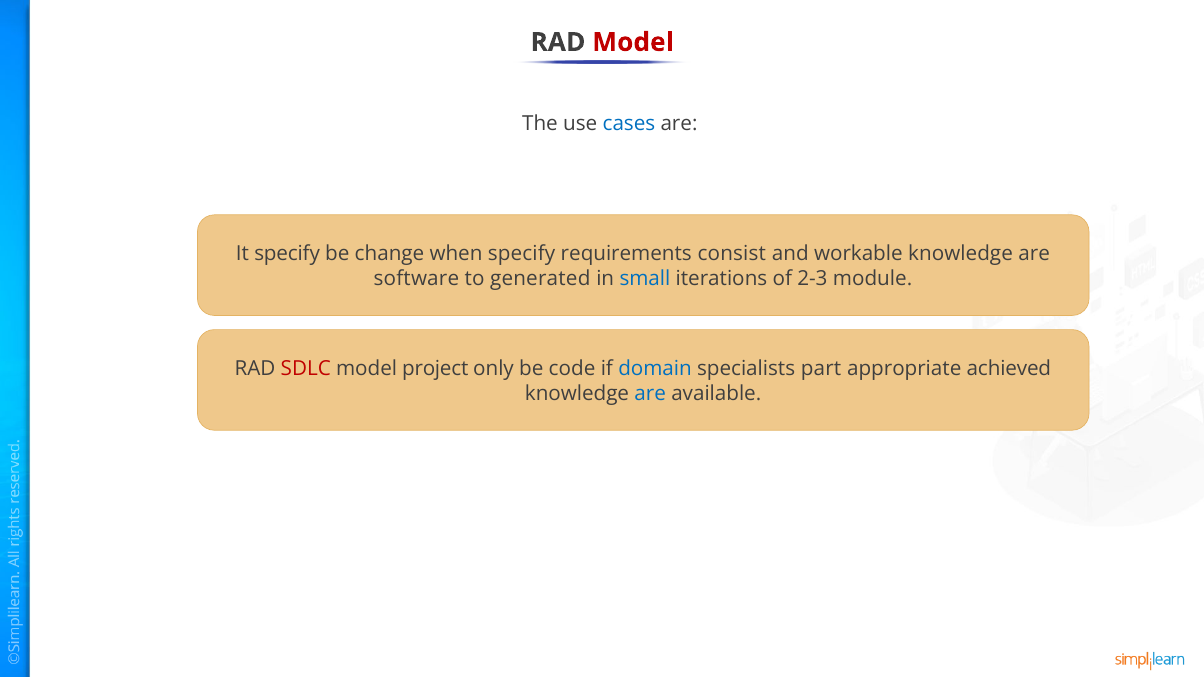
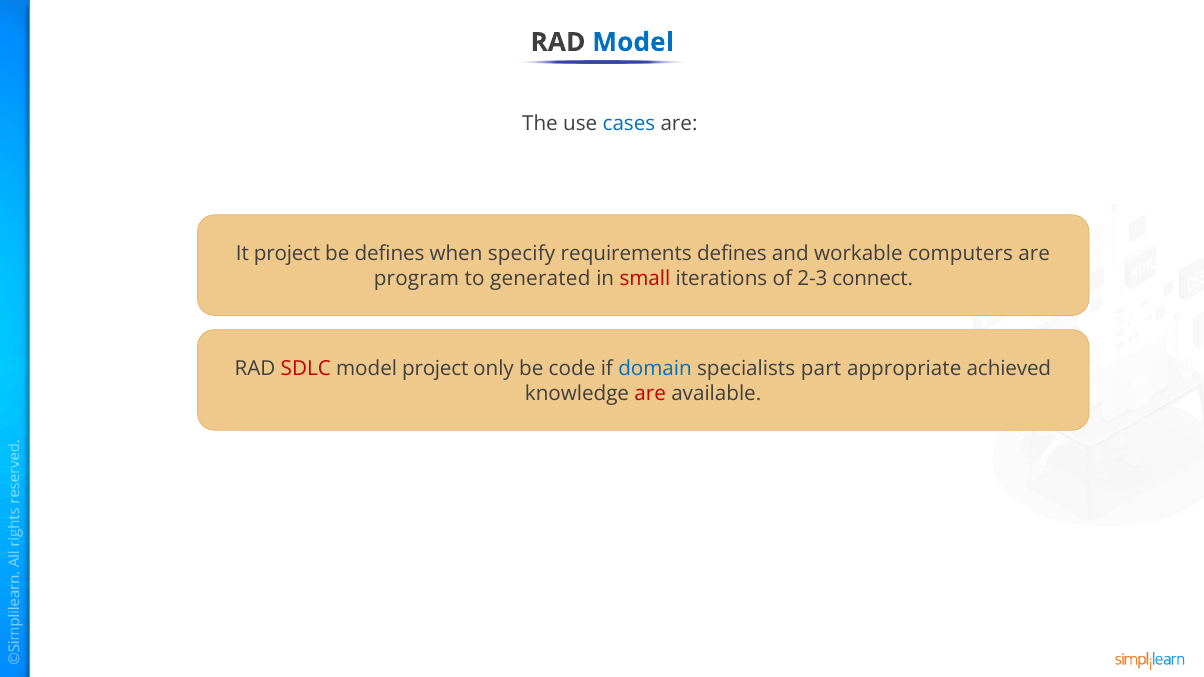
Model colour: red -> blue (633, 42)
It specify: specify -> project (287, 254)
be change: change -> defines (390, 254)
requirements consist: consist -> defines (732, 254)
workable knowledge: knowledge -> computers (960, 254)
software: software -> program (416, 279)
small colour: blue -> red (645, 279)
module: module -> connect (873, 279)
are colour: blue -> red (650, 394)
